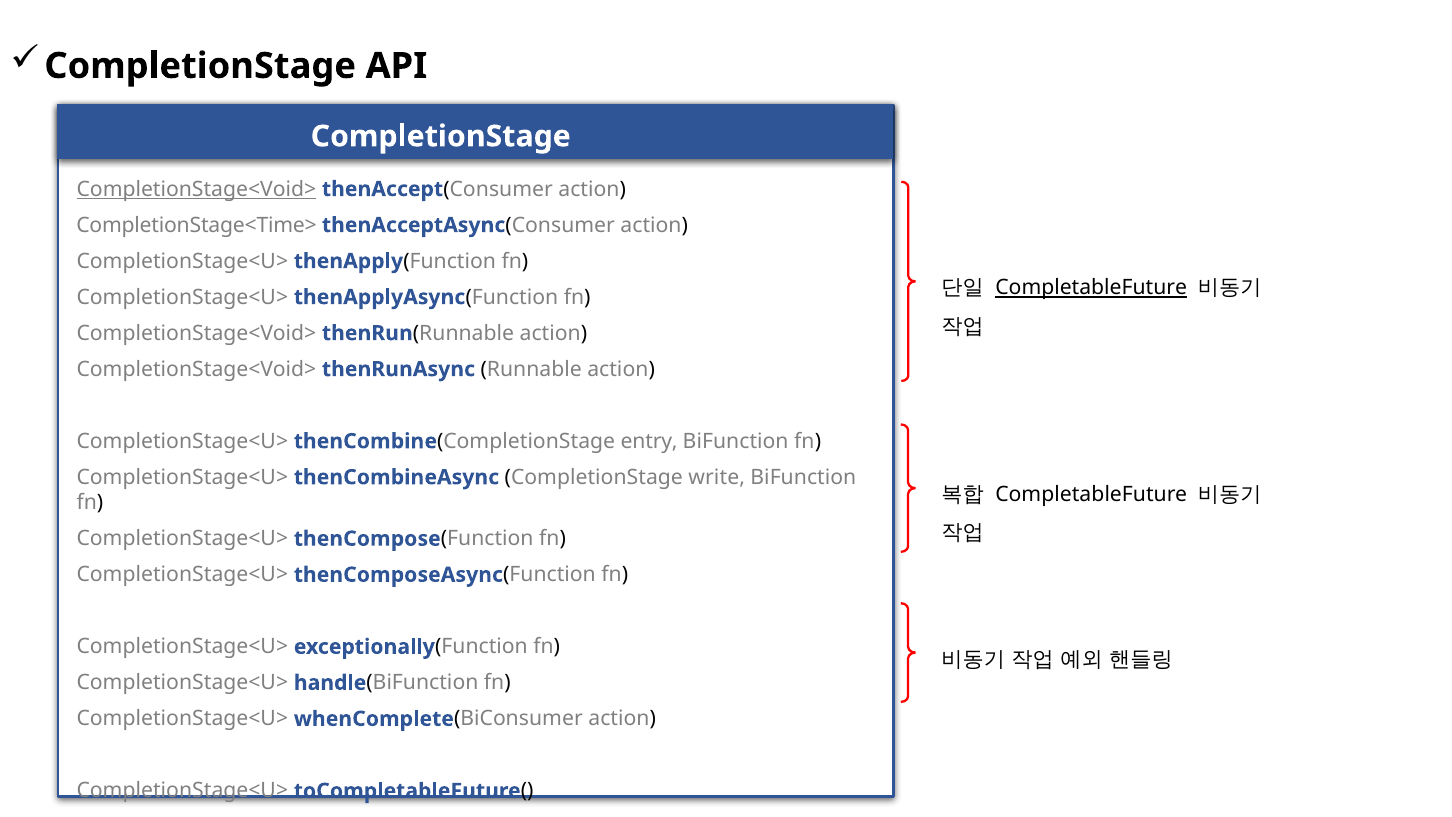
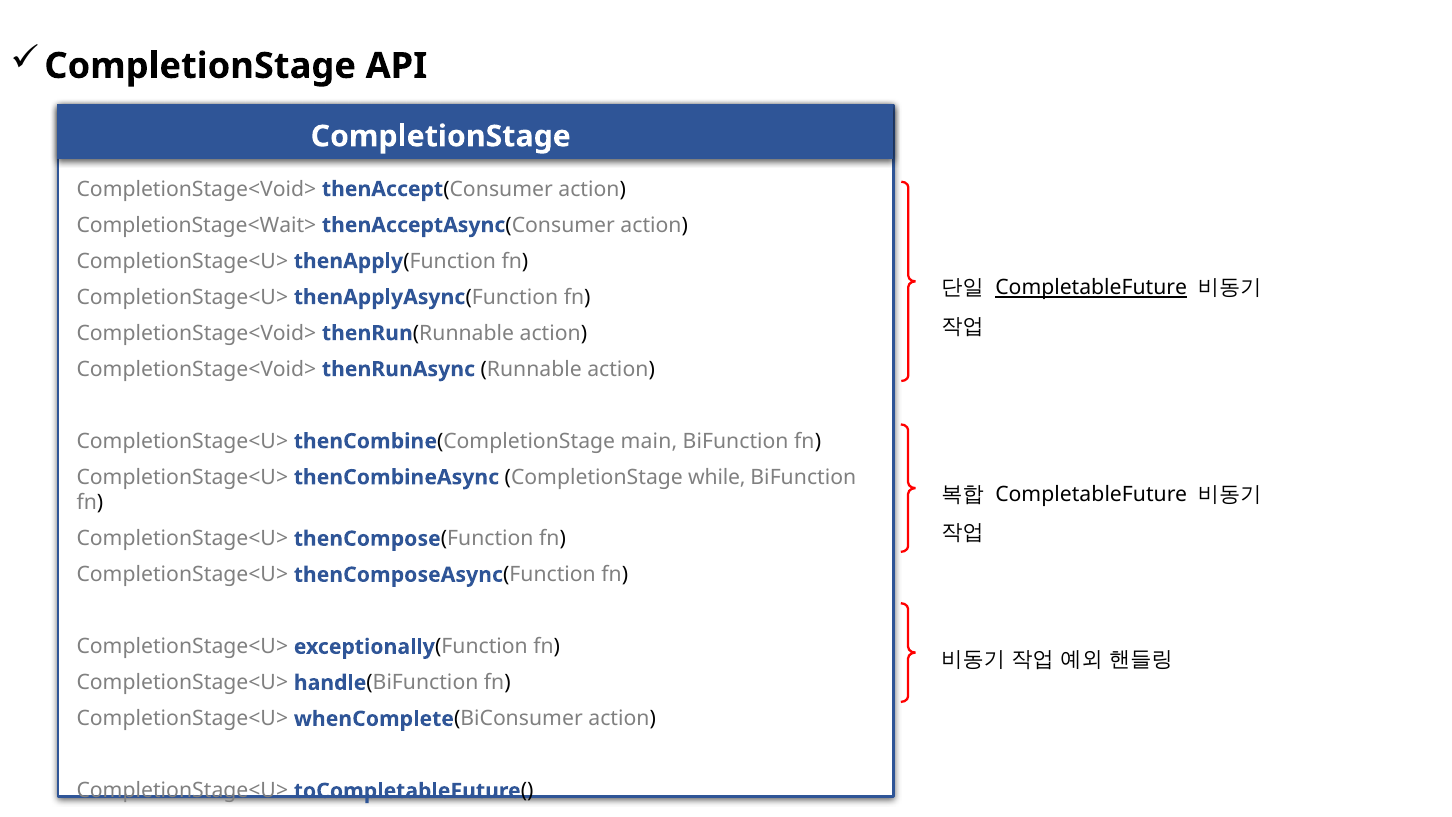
CompletionStage<Void> underline: present -> none (196, 189)
CompletionStage<Time>: CompletionStage<Time> -> CompletionStage<Wait> (196, 225)
entry: entry -> main (649, 441)
write: write -> while (717, 477)
